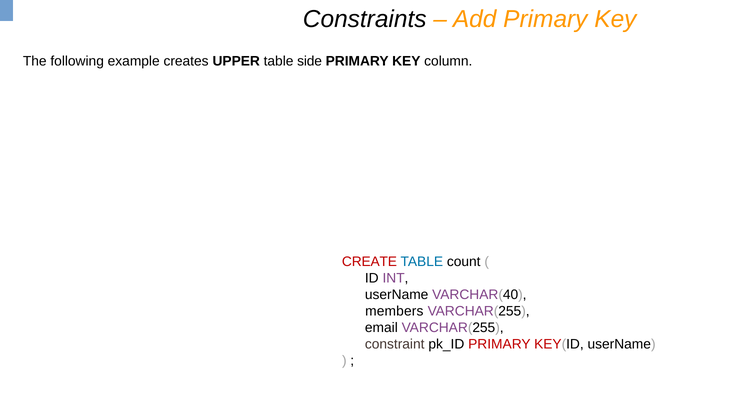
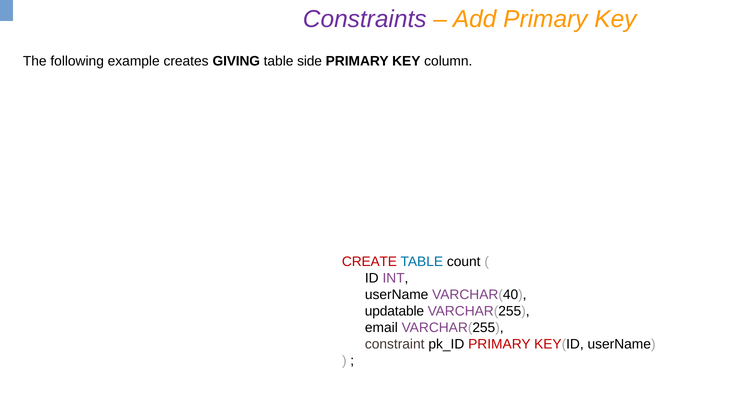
Constraints colour: black -> purple (365, 19)
UPPER: UPPER -> GIVING (236, 61)
members: members -> updatable (394, 311)
